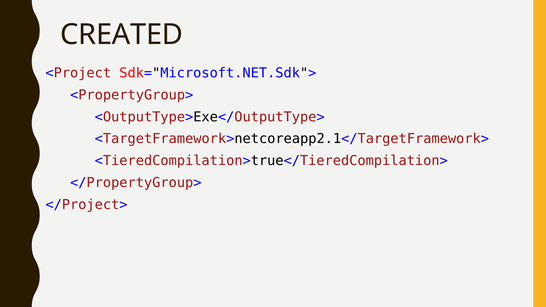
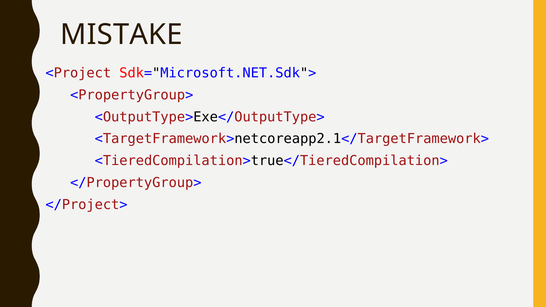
CREATED: CREATED -> MISTAKE (121, 35)
